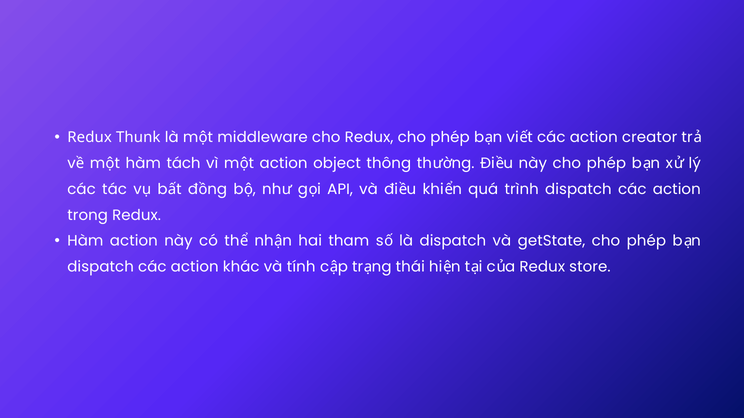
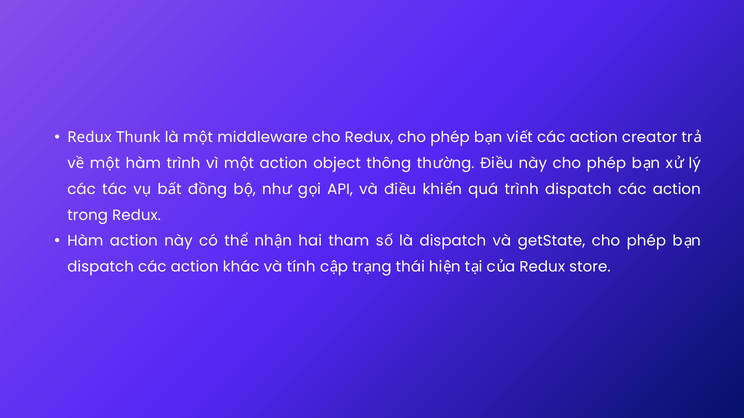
hàm tách: tách -> trình (183, 163)
